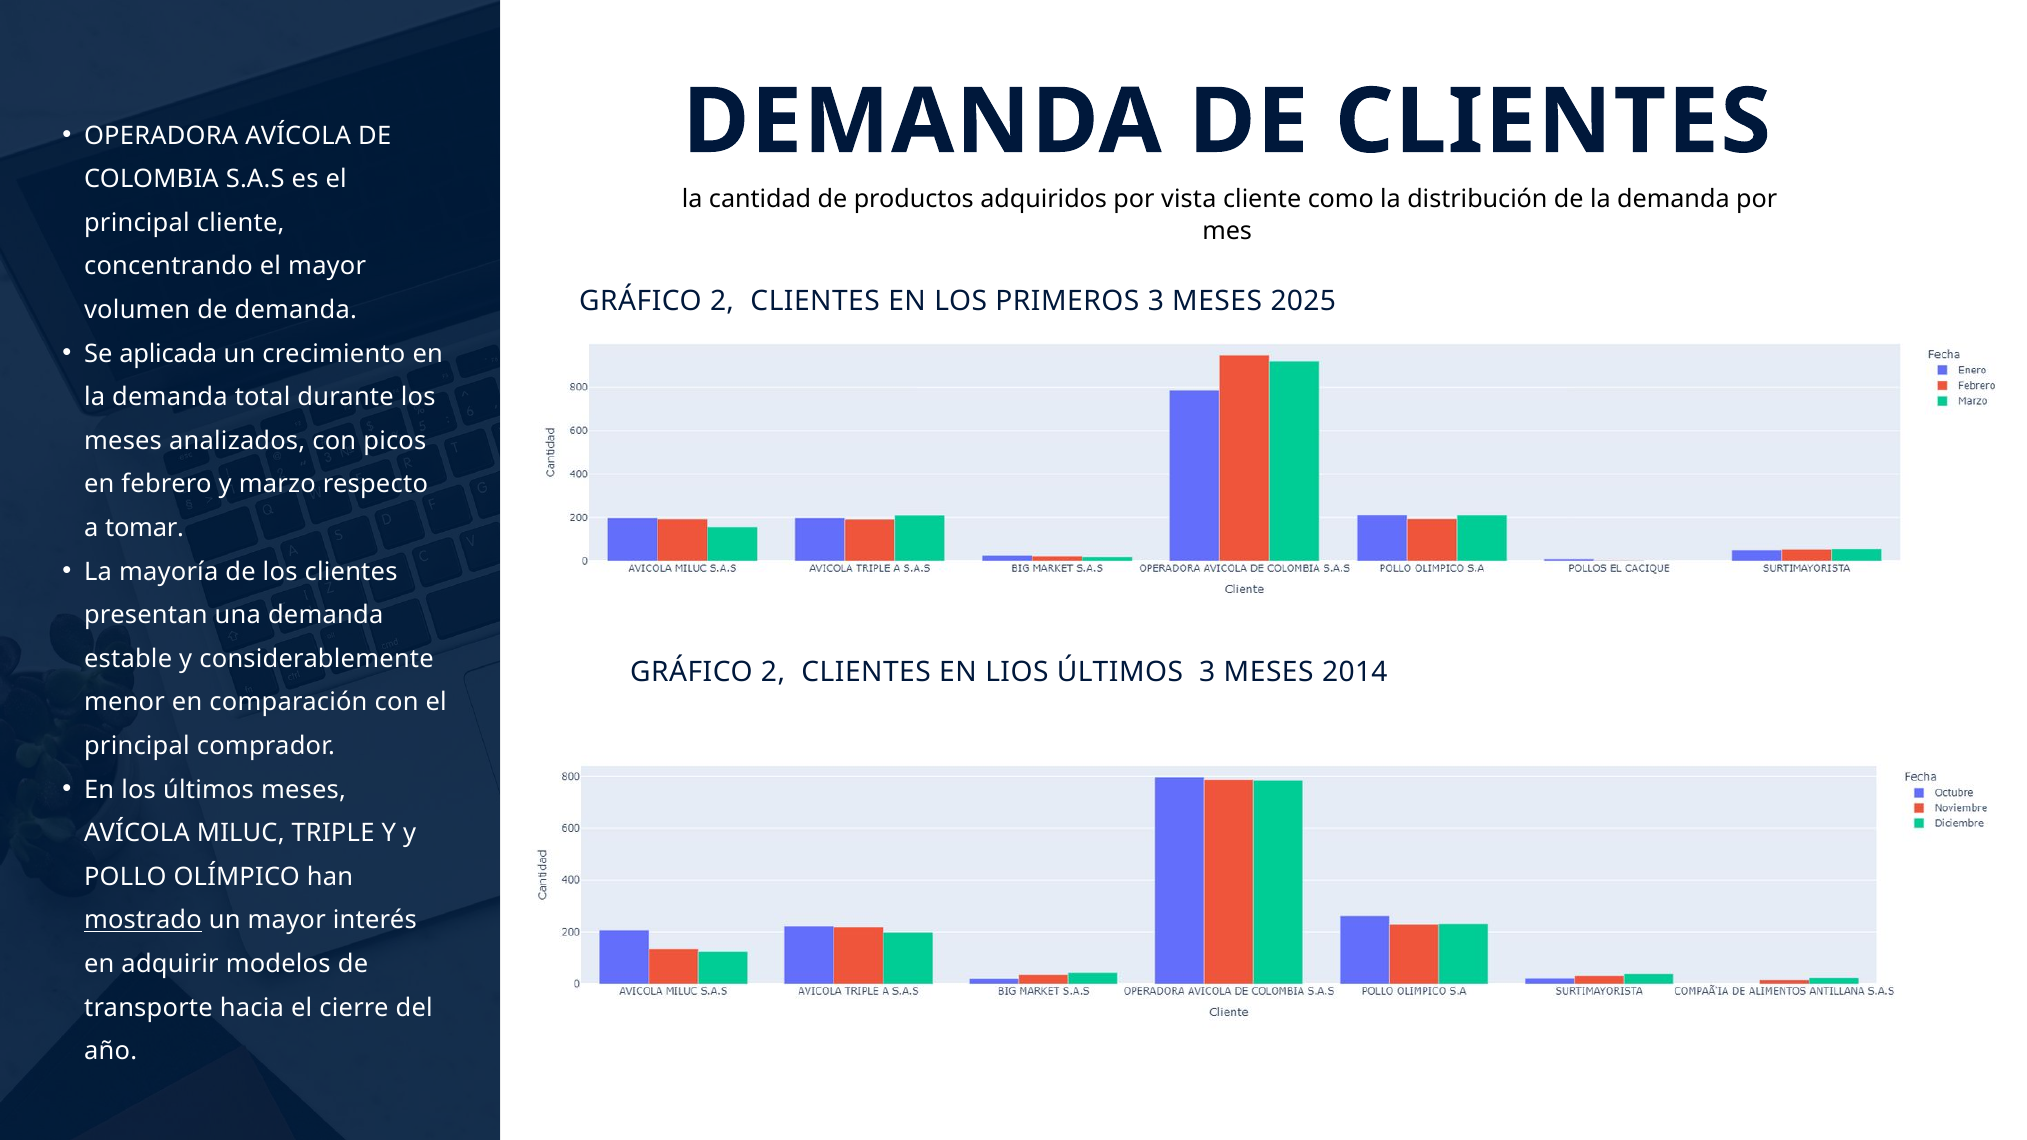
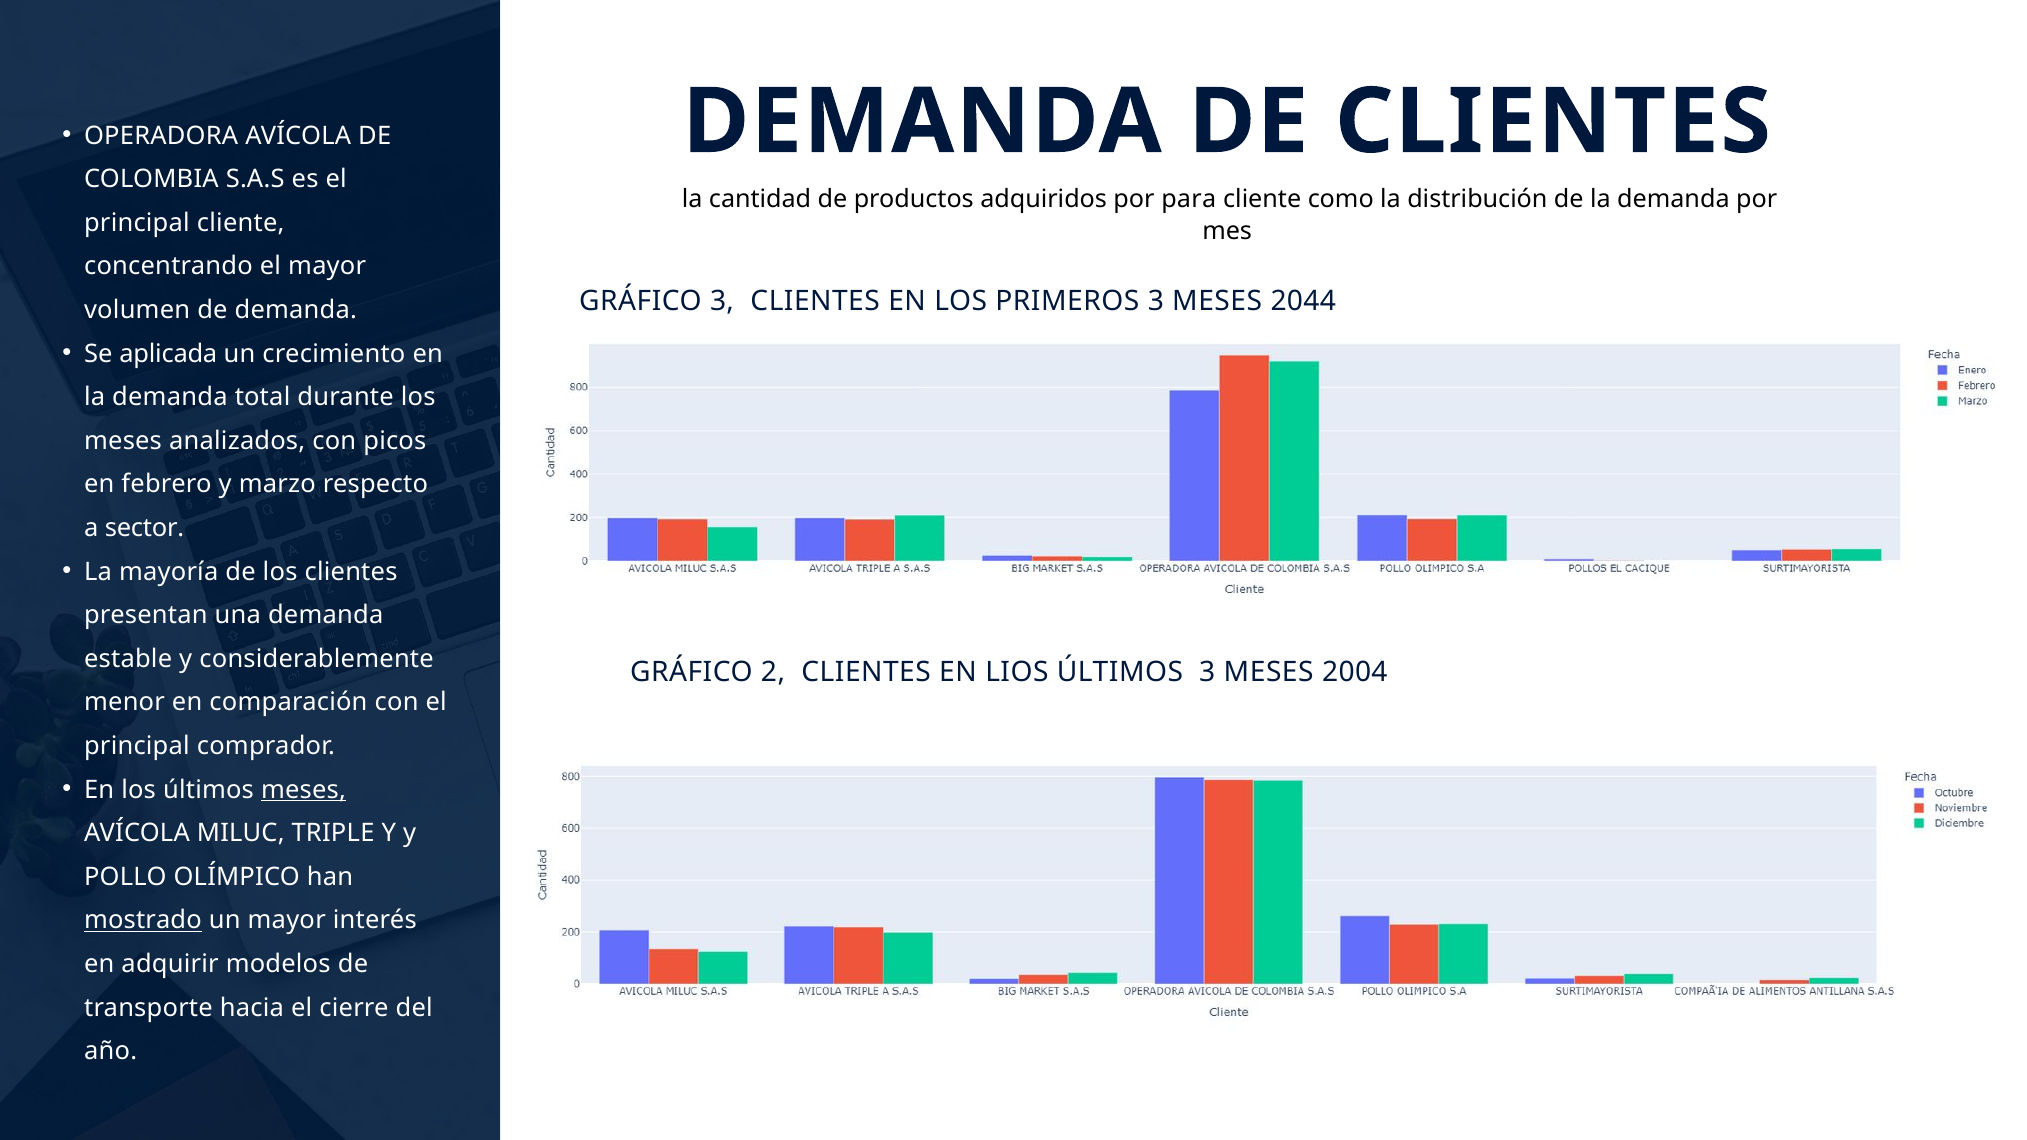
vista: vista -> para (1189, 199)
2: 2 -> 3 (722, 301)
2025: 2025 -> 2044 (1303, 301)
tomar: tomar -> sector (145, 528)
2014: 2014 -> 2004 (1355, 672)
meses underline: none -> present (303, 790)
